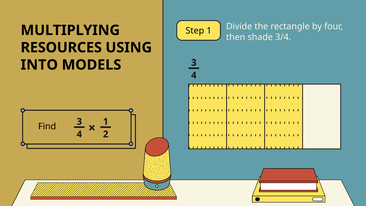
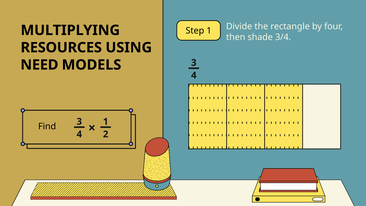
INTO: INTO -> NEED (39, 65)
